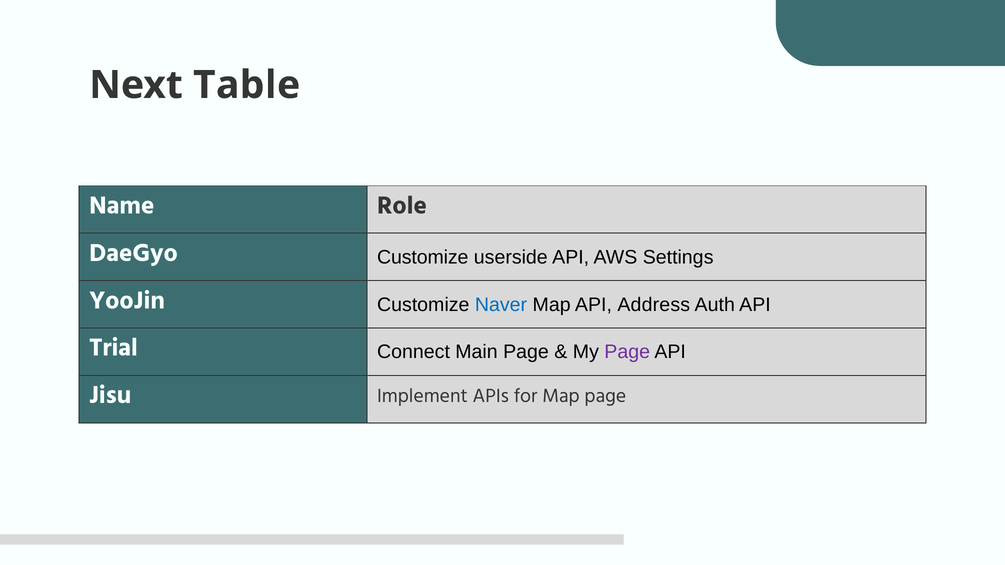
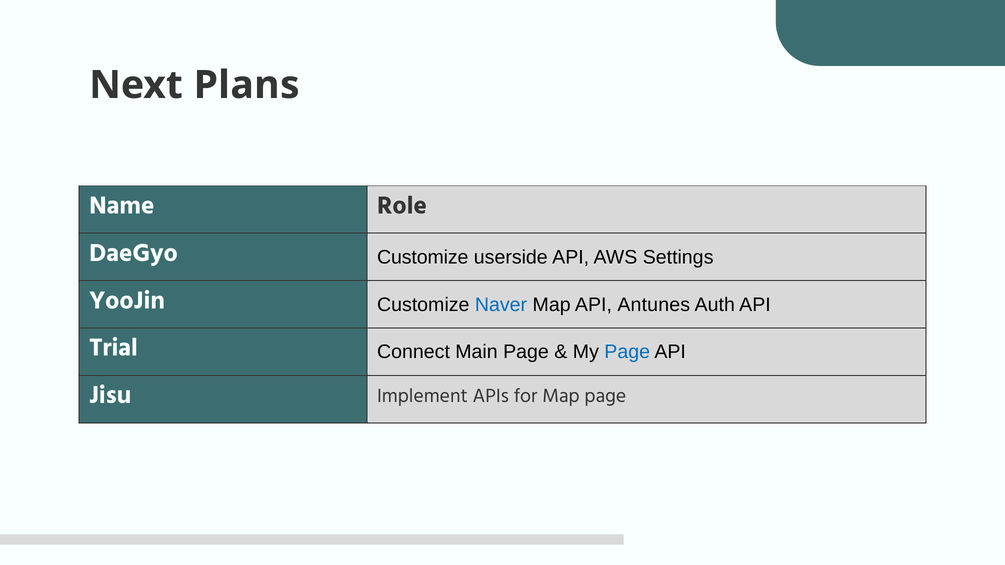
Table: Table -> Plans (247, 85)
Address: Address -> Antunes (654, 305)
Page colour: purple -> blue (627, 352)
